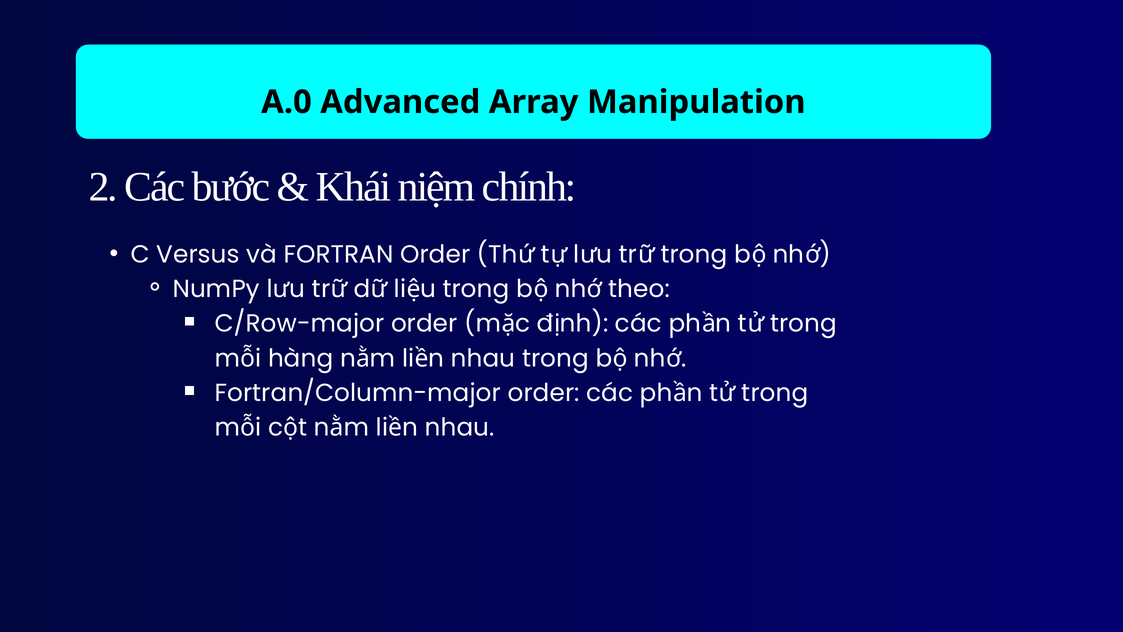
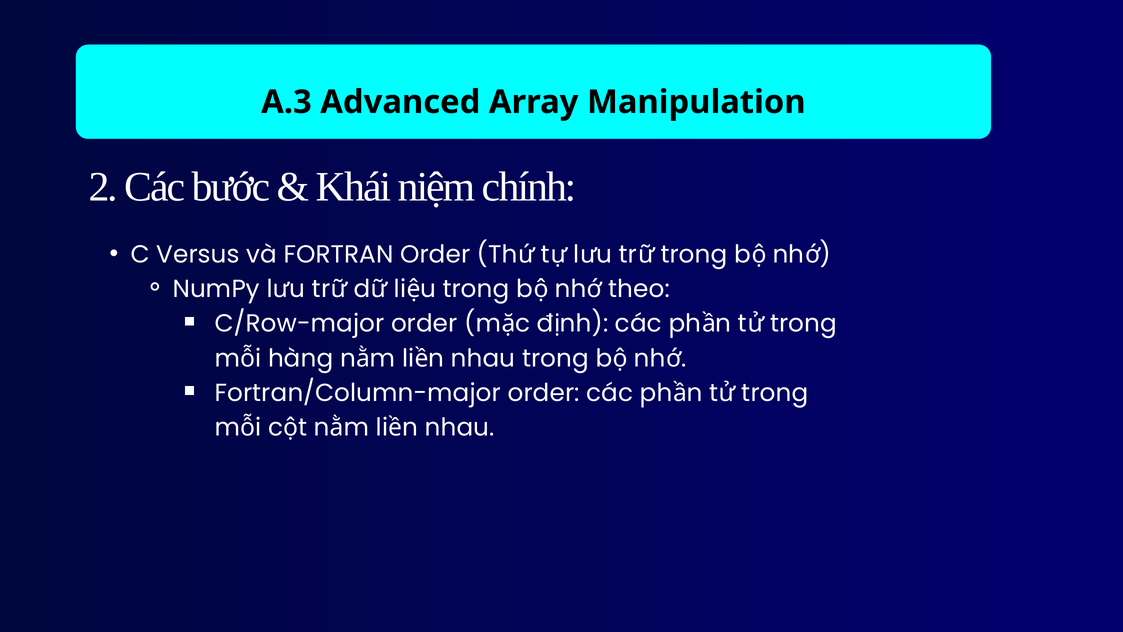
A.0: A.0 -> A.3 (286, 102)
